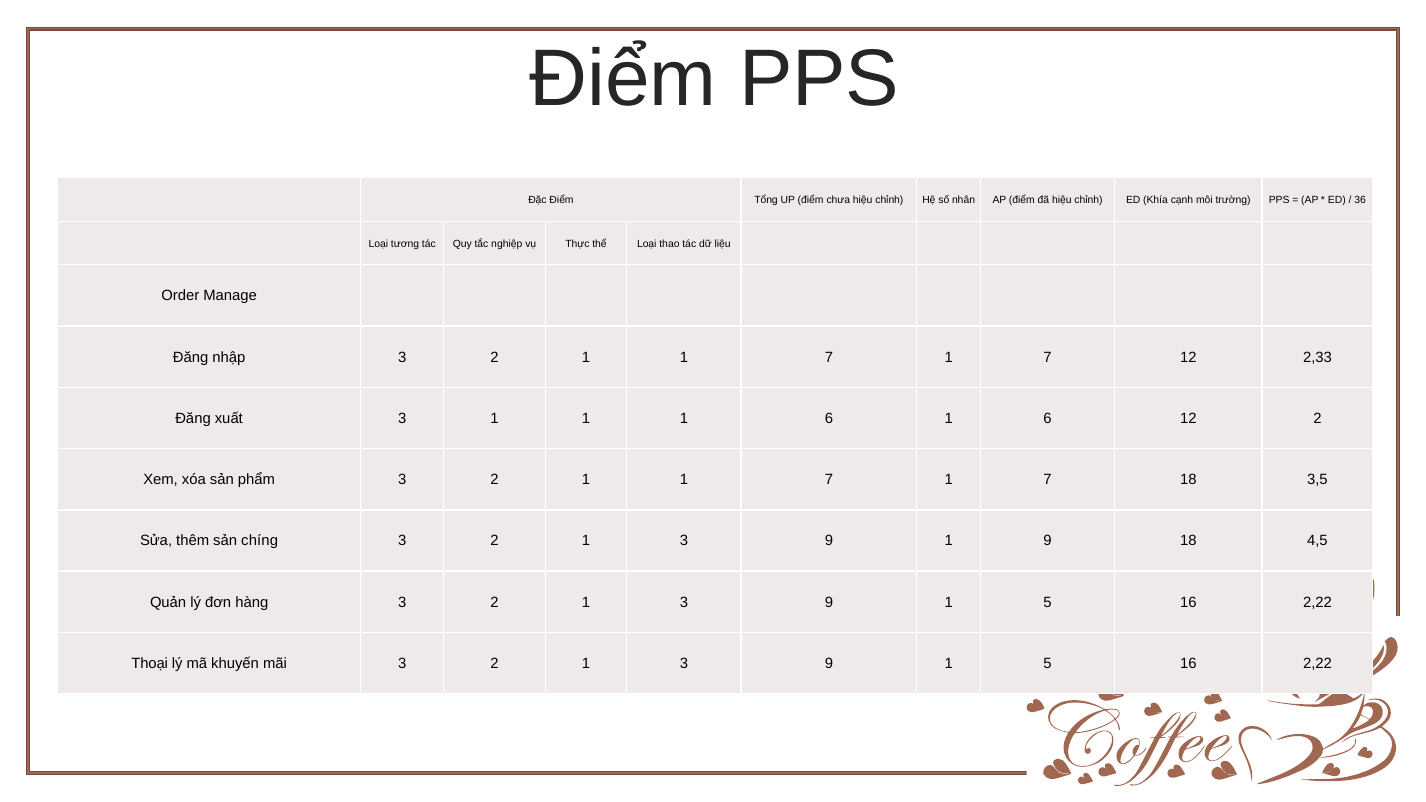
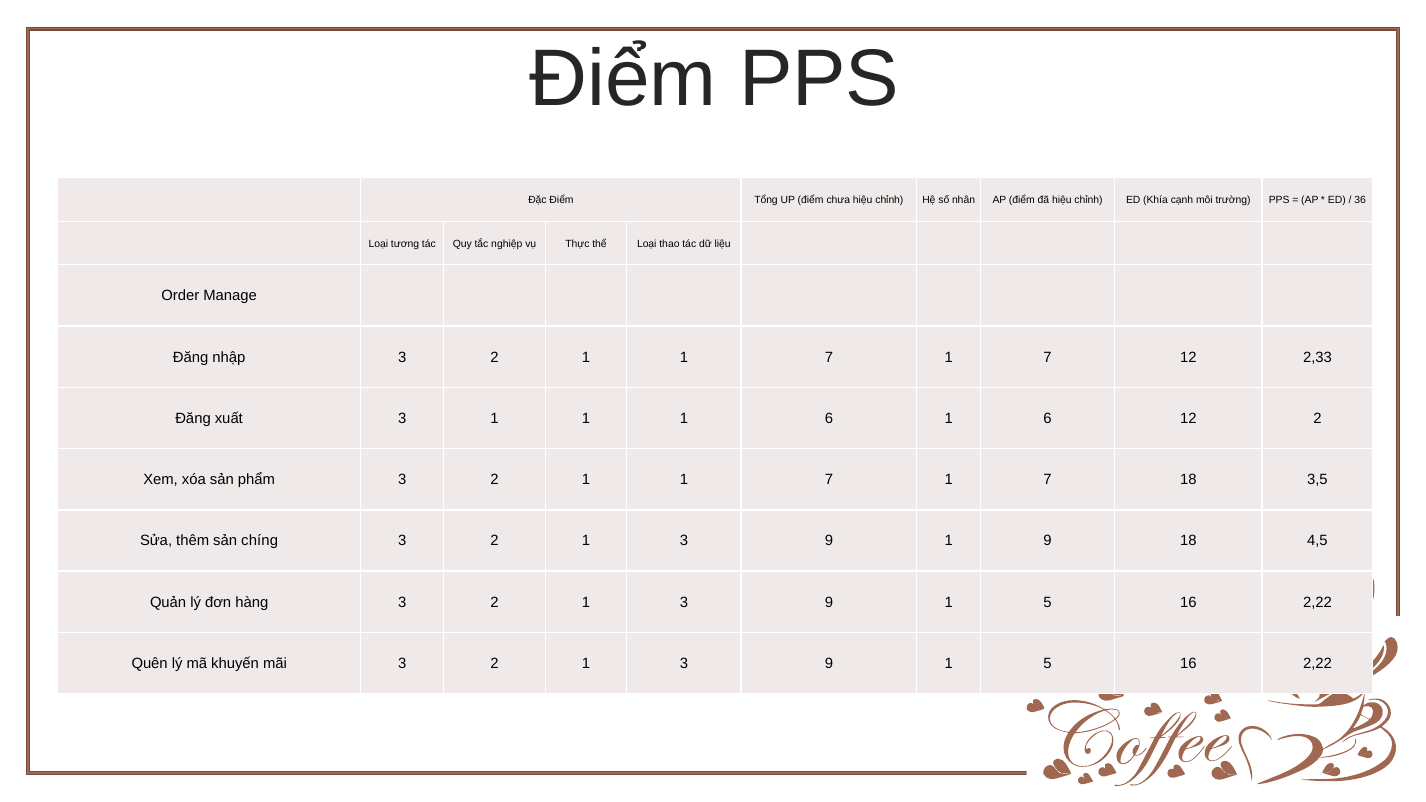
Thoại: Thoại -> Quên (150, 664)
